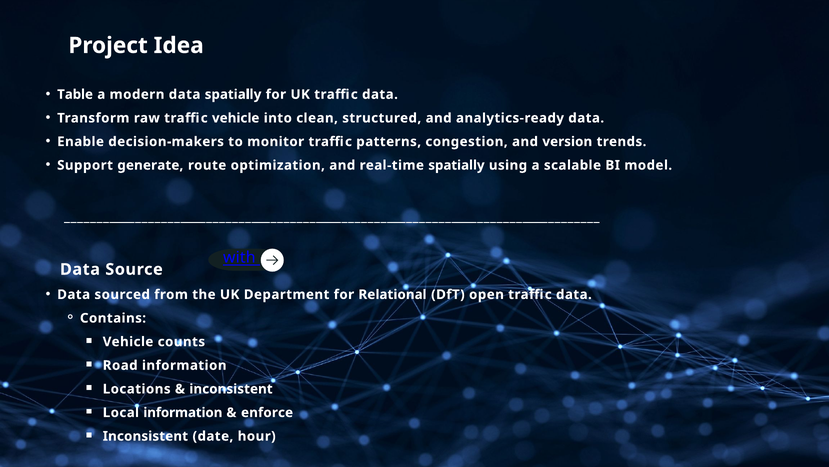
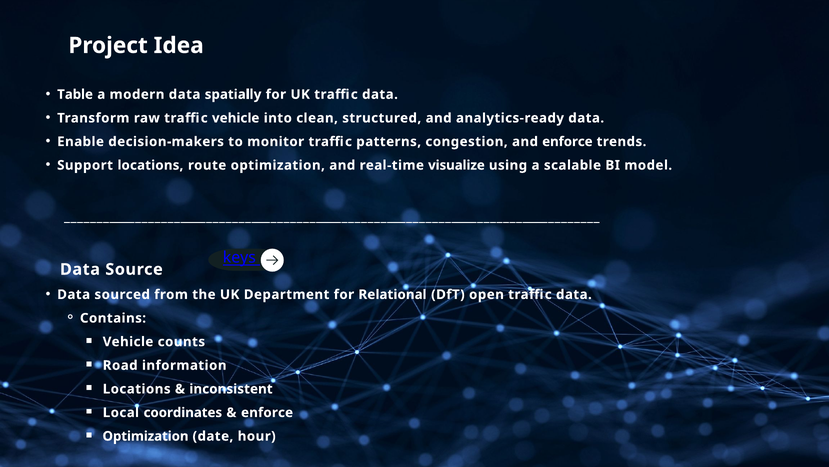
and version: version -> enforce (567, 141)
Support generate: generate -> locations (150, 165)
real-time spatially: spatially -> visualize (456, 165)
with: with -> keys (239, 257)
Local information: information -> coordinates (183, 412)
Inconsistent: Inconsistent -> Optimization (146, 436)
